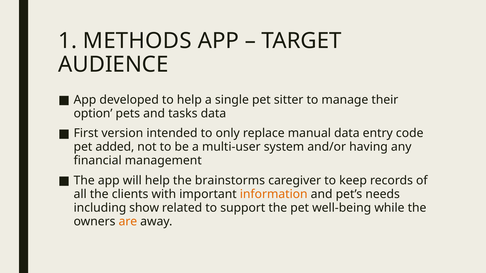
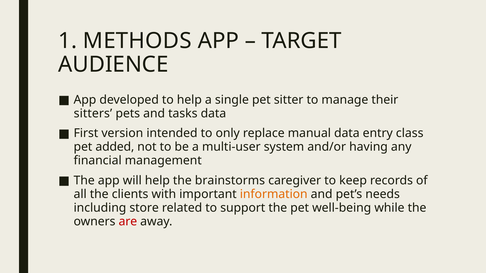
option: option -> sitters (93, 114)
code: code -> class (410, 133)
show: show -> store (144, 208)
are colour: orange -> red (128, 222)
